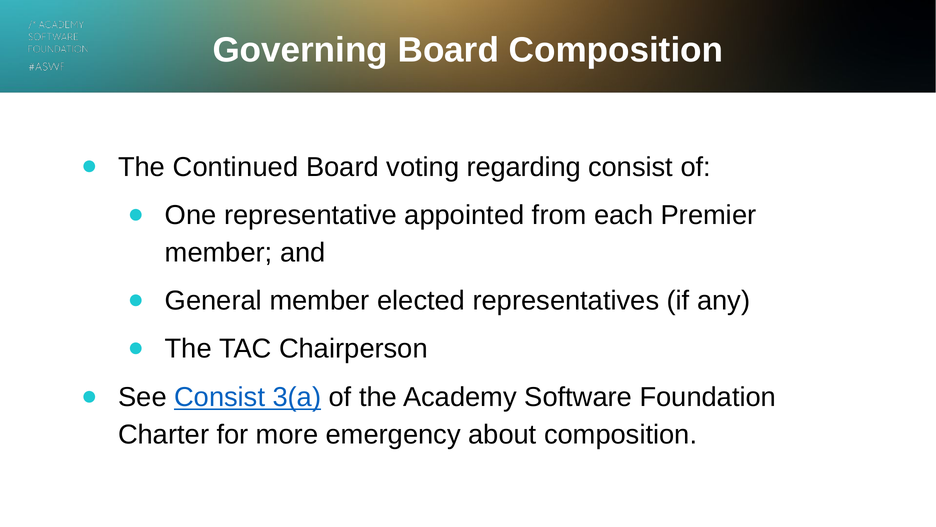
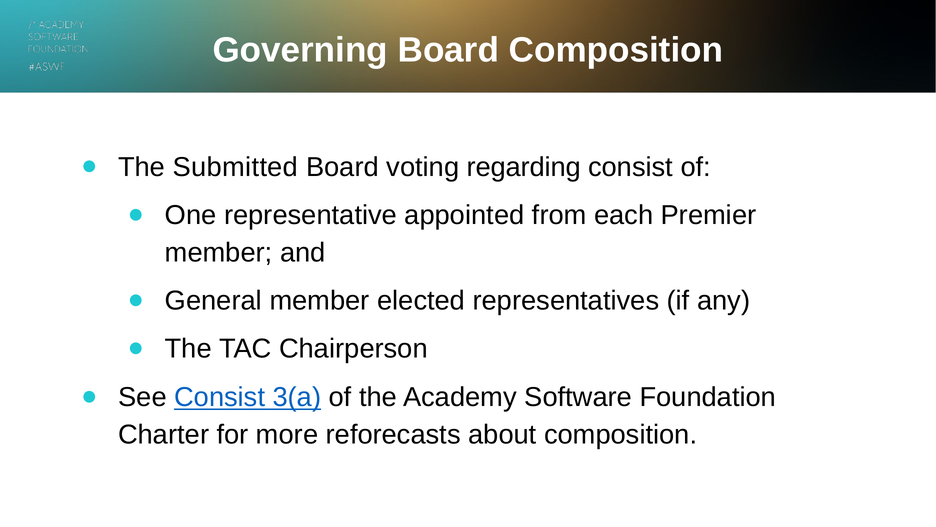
Continued: Continued -> Submitted (235, 167)
emergency: emergency -> reforecasts (393, 434)
